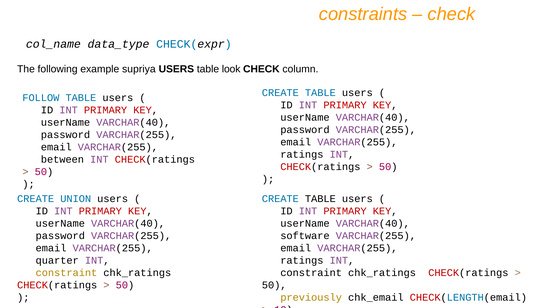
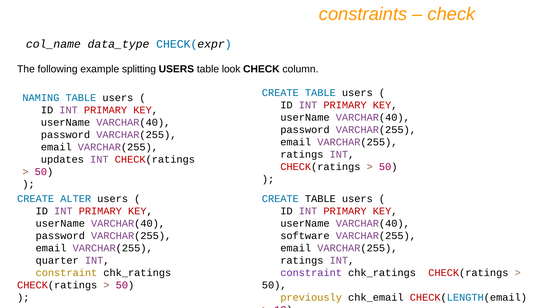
supriya: supriya -> splitting (139, 69)
FOLLOW: FOLLOW -> NAMING (41, 98)
between: between -> updates (62, 160)
UNION: UNION -> ALTER (76, 199)
constraint colour: black -> purple (311, 273)
